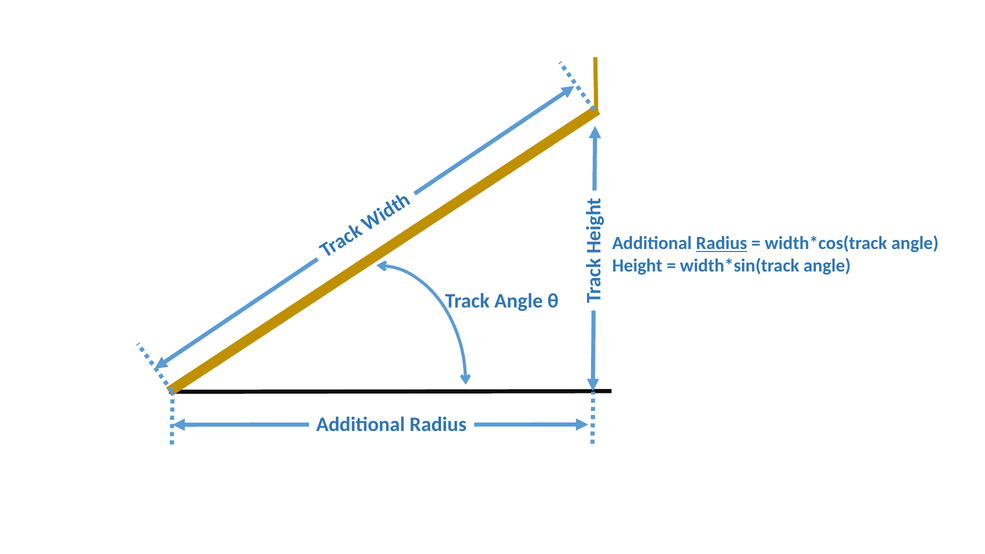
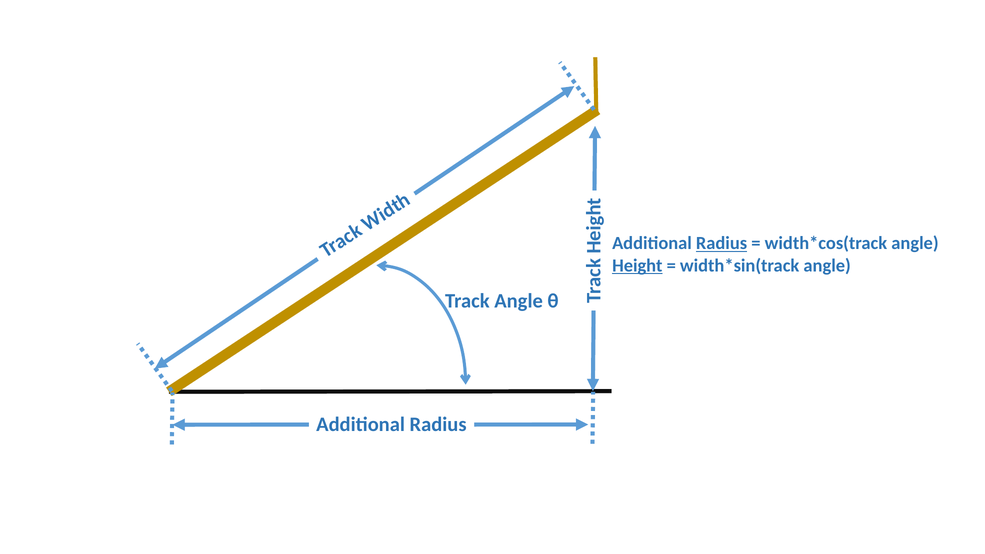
Height underline: none -> present (637, 266)
